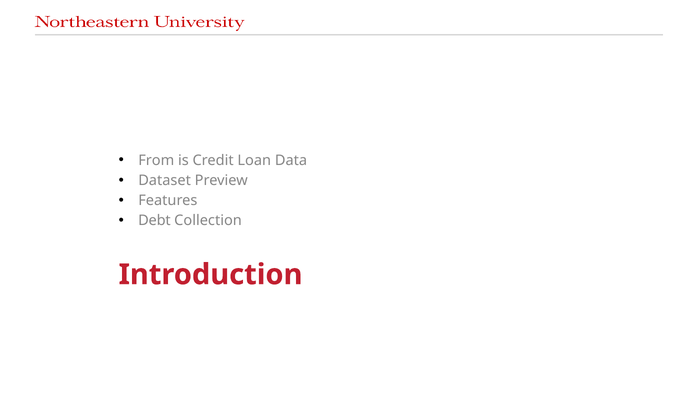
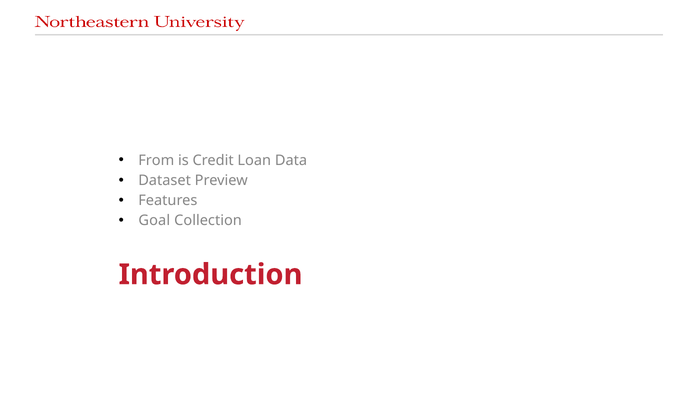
Debt: Debt -> Goal (154, 220)
